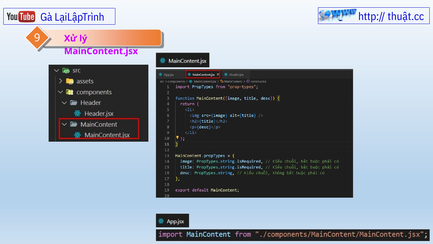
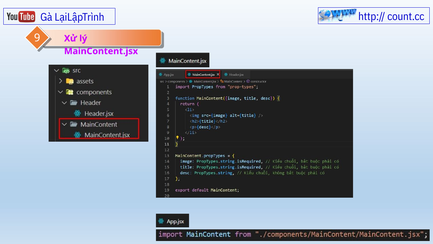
thuật.cc: thuật.cc -> count.cc (406, 17)
